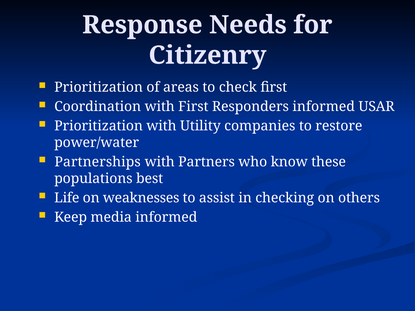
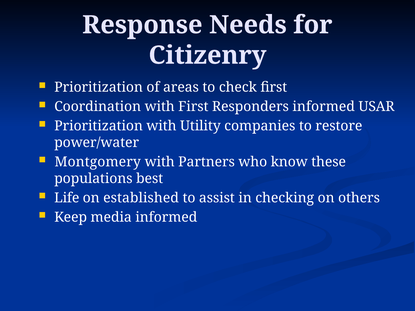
Partnerships: Partnerships -> Montgomery (98, 162)
weaknesses: weaknesses -> established (141, 198)
